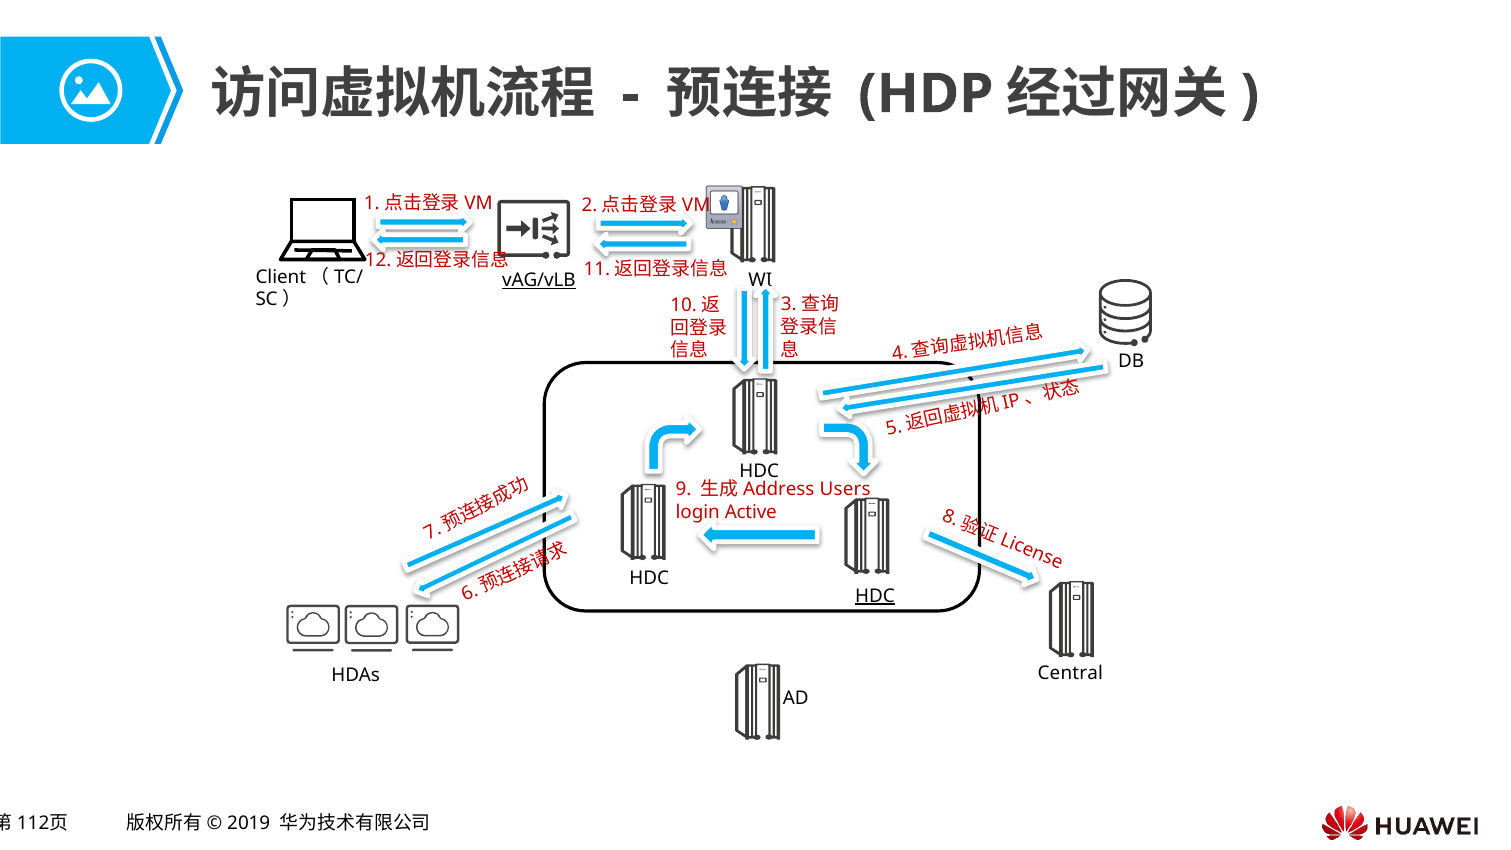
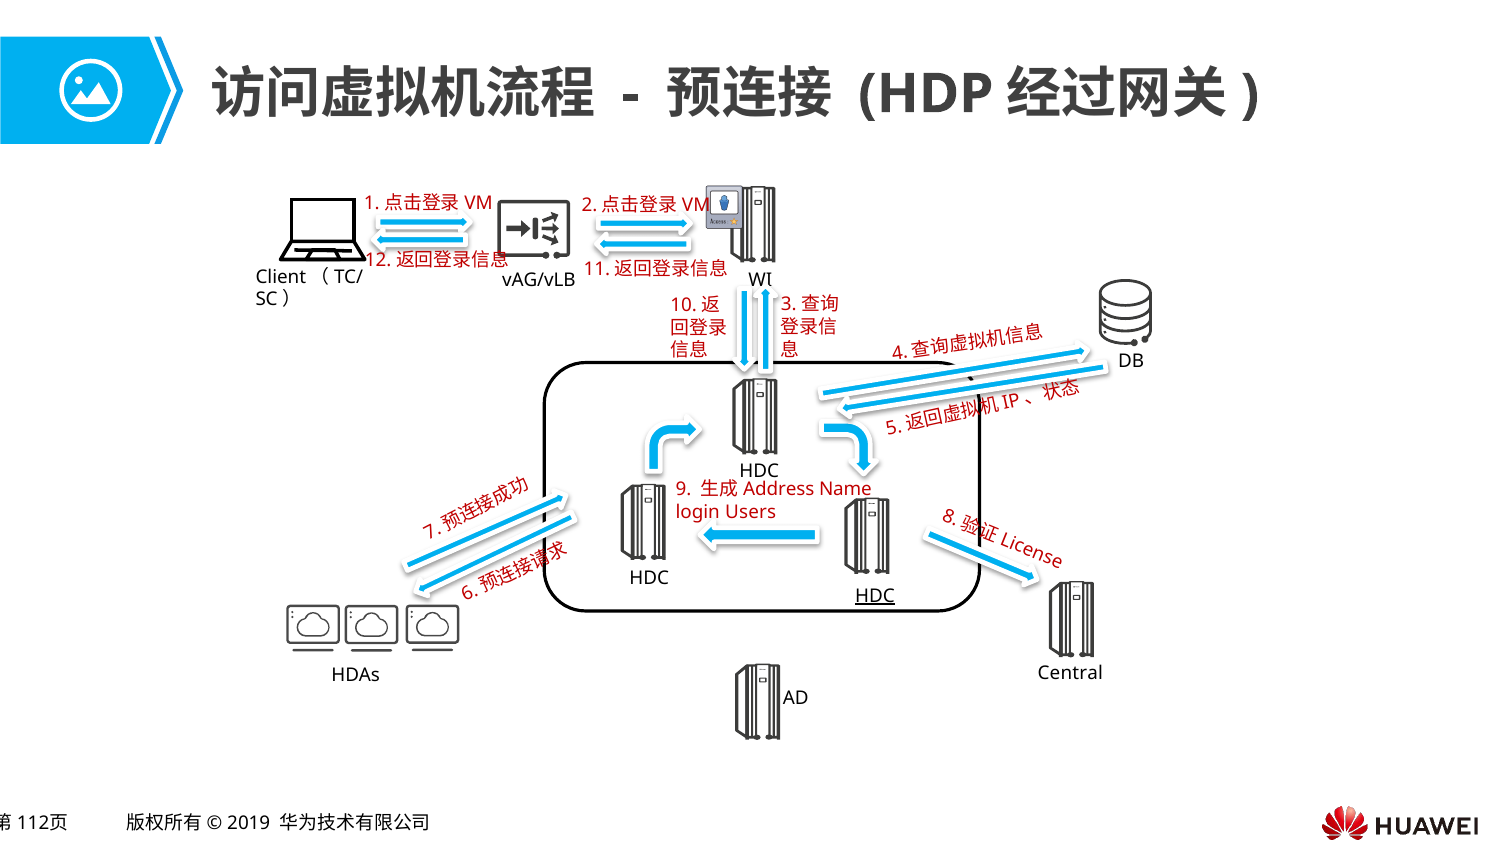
vAG/vLB underline: present -> none (539, 280)
Users: Users -> Name (845, 489)
Active: Active -> Users (751, 512)
